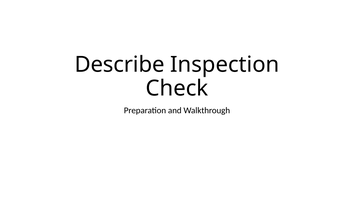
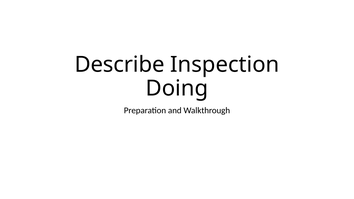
Check: Check -> Doing (177, 88)
